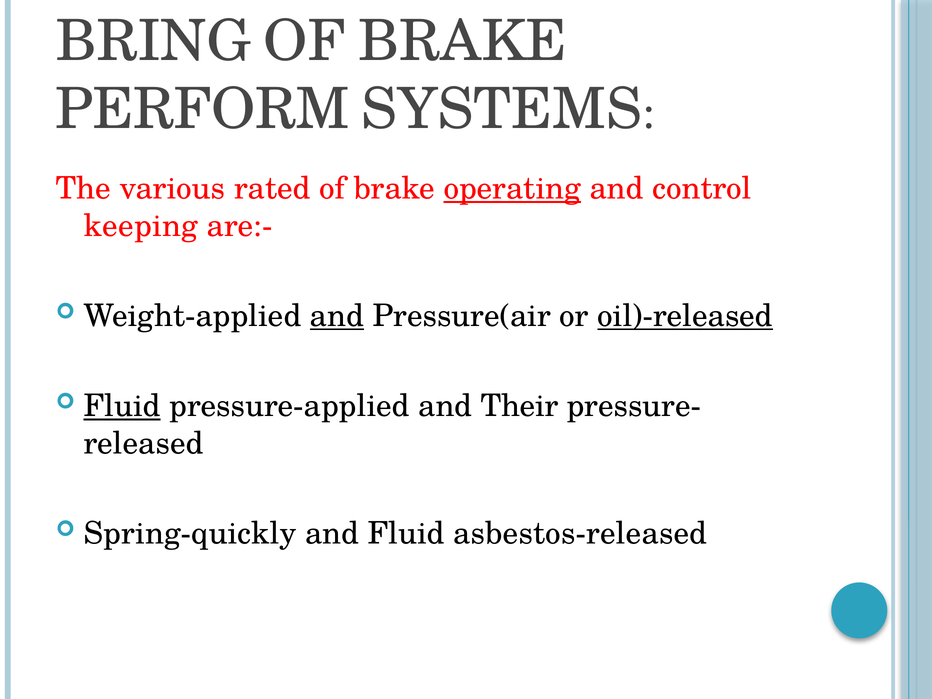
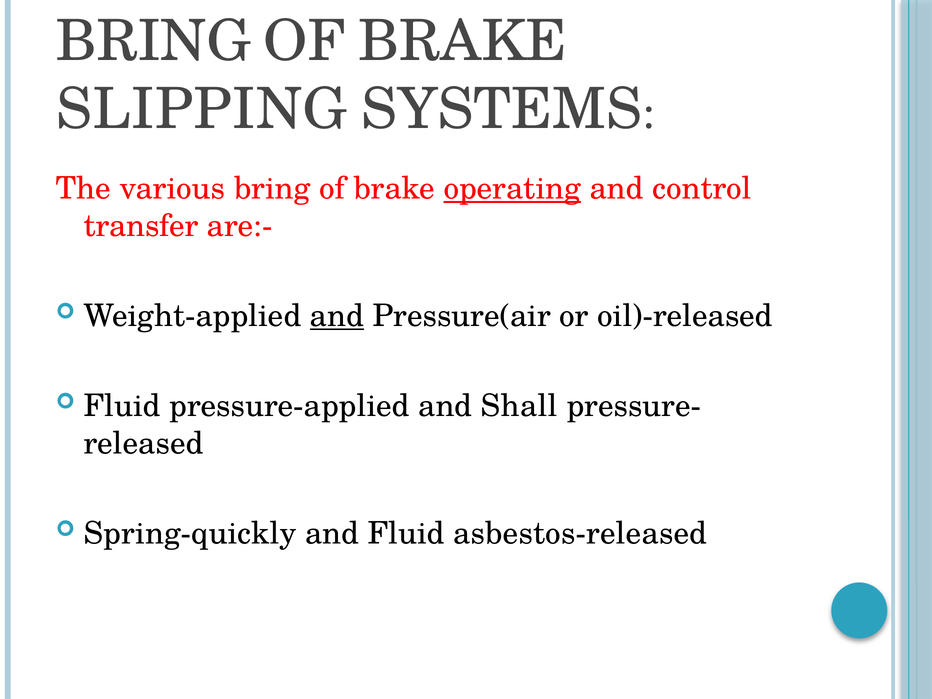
PERFORM: PERFORM -> SLIPPING (202, 110)
various rated: rated -> bring (272, 189)
keeping: keeping -> transfer (141, 226)
oil)-released underline: present -> none (685, 316)
Fluid underline: present -> none (122, 406)
Their: Their -> Shall (519, 406)
